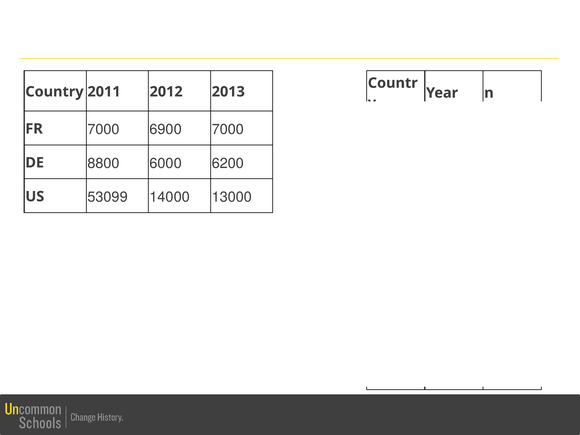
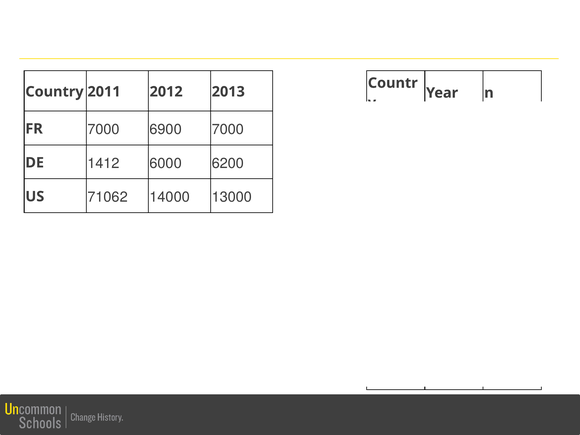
8800: 8800 -> 1412 (104, 163)
53099: 53099 -> 71062 (108, 197)
